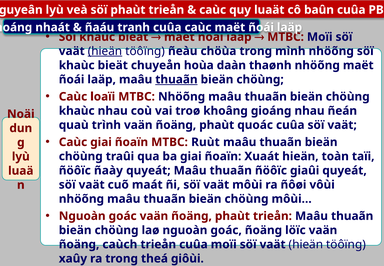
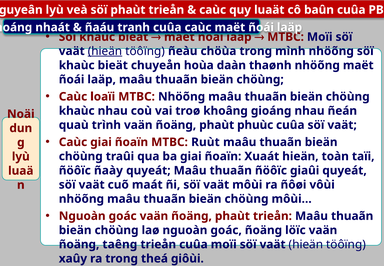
thuaãn underline: present -> none (176, 79)
quoác: quoác -> phuùc (255, 125)
caùch: caùch -> taêng (120, 244)
